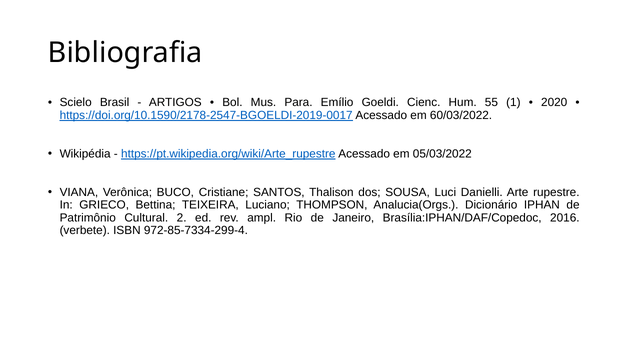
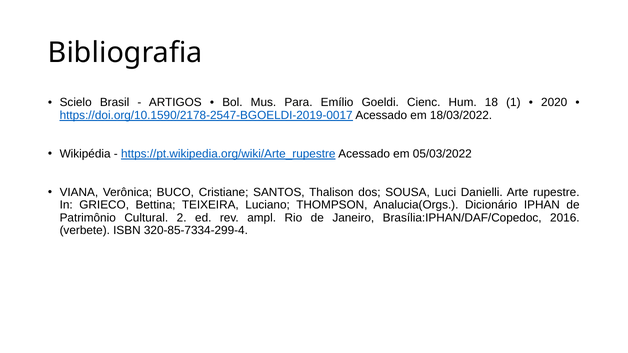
55: 55 -> 18 (491, 103)
60/03/2022: 60/03/2022 -> 18/03/2022 (461, 115)
972-85-7334-299-4: 972-85-7334-299-4 -> 320-85-7334-299-4 (196, 231)
